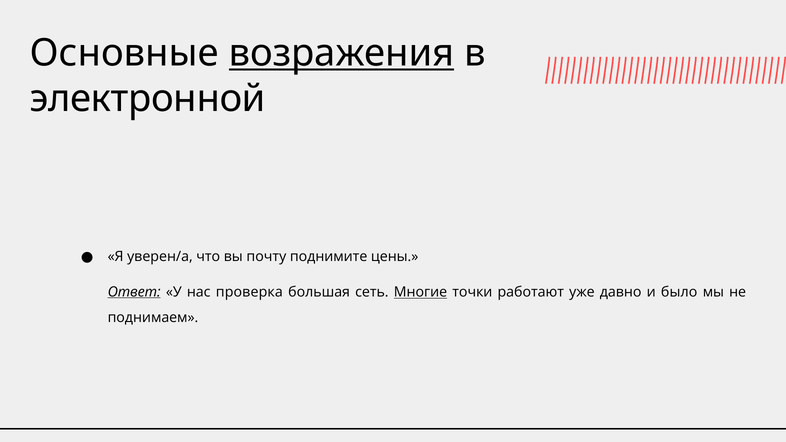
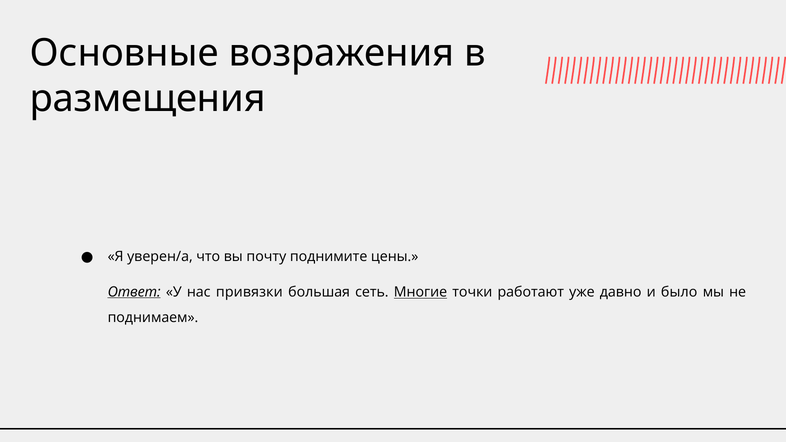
возражения underline: present -> none (342, 53)
электронной: электронной -> размещения (148, 99)
проверка: проверка -> привязки (249, 292)
